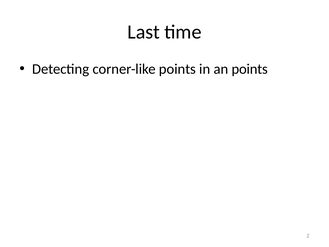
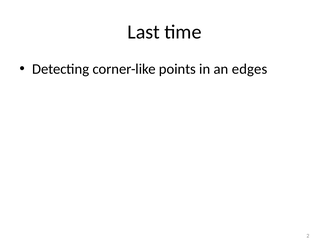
an points: points -> edges (250, 69)
